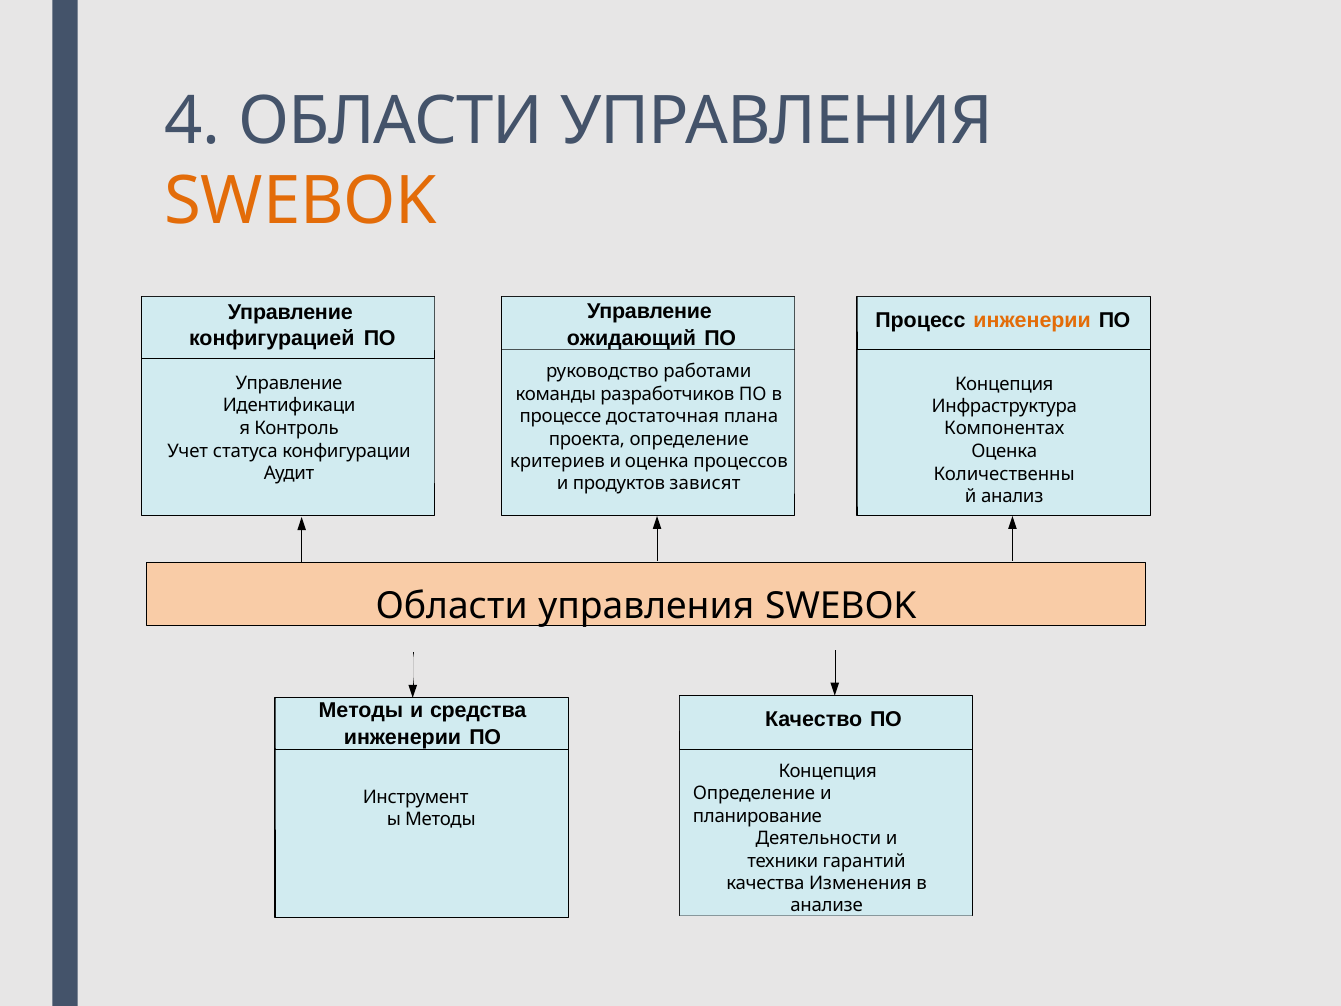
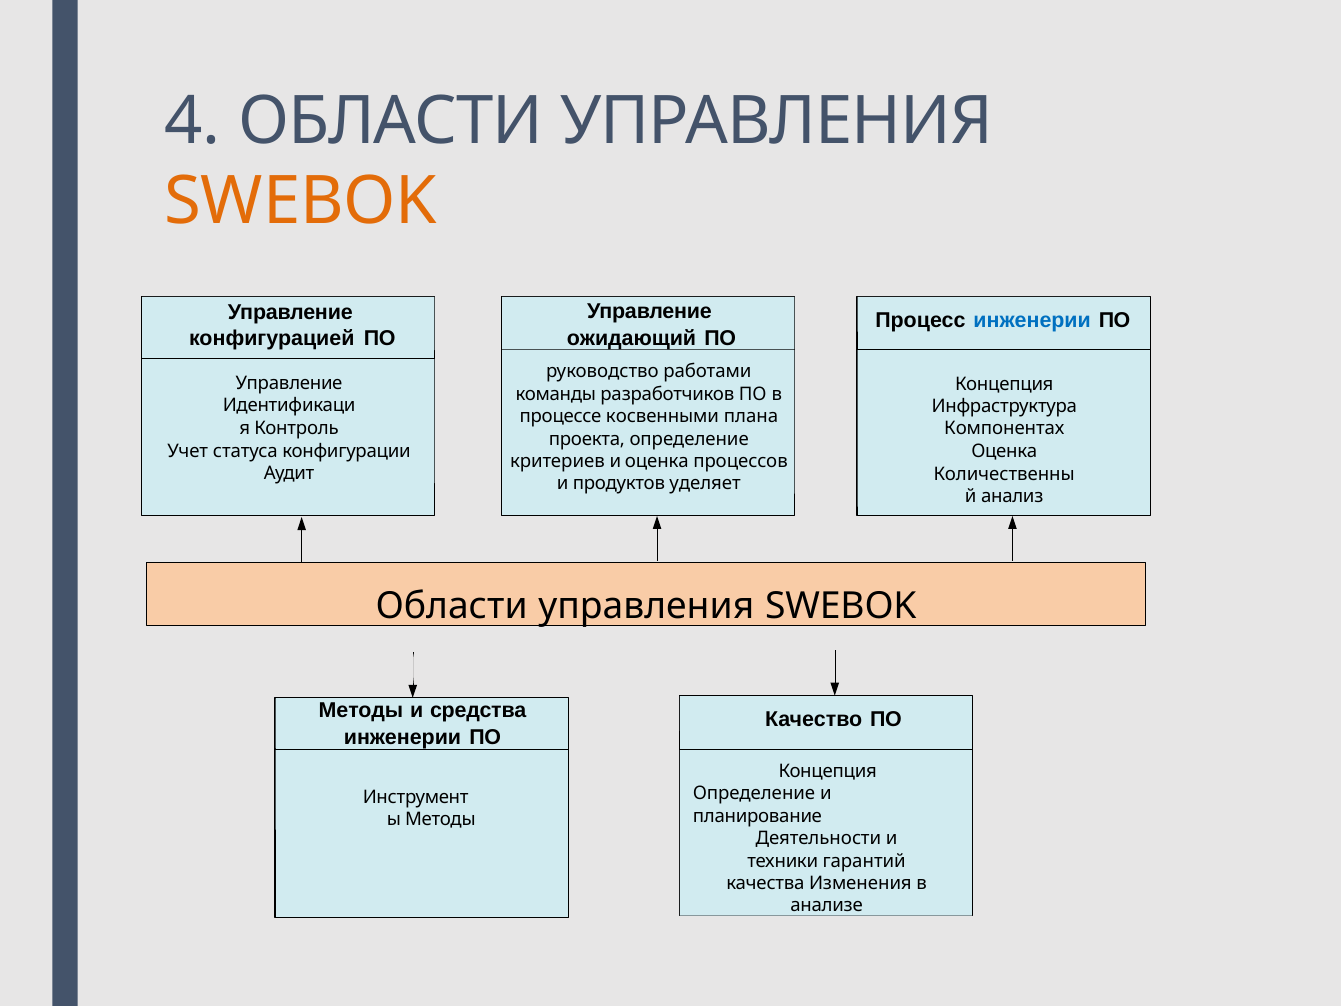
инженерии colour: orange -> blue (1032, 320)
достаточная: достаточная -> косвенными (662, 416)
зависят: зависят -> уделяет (705, 484)
